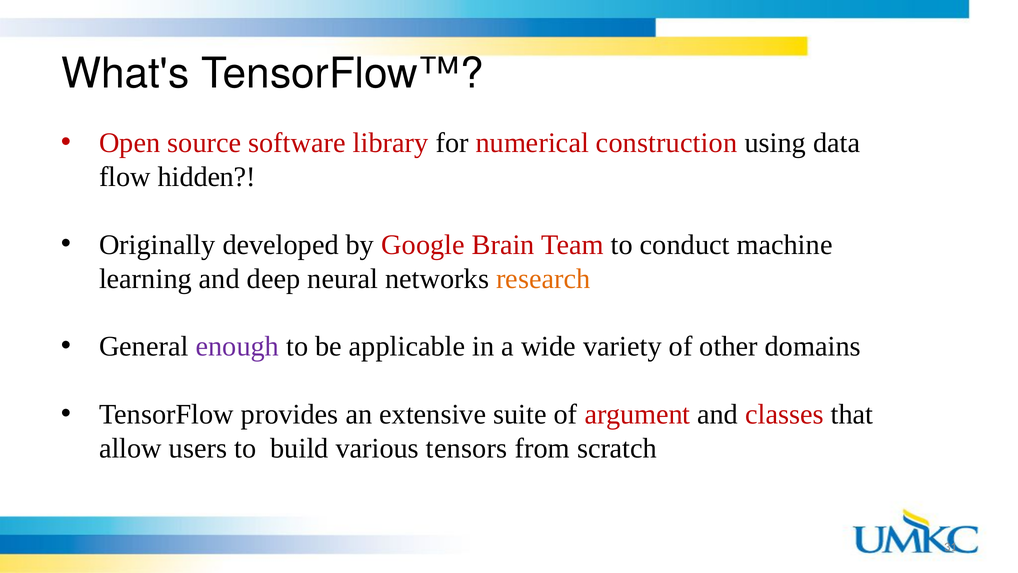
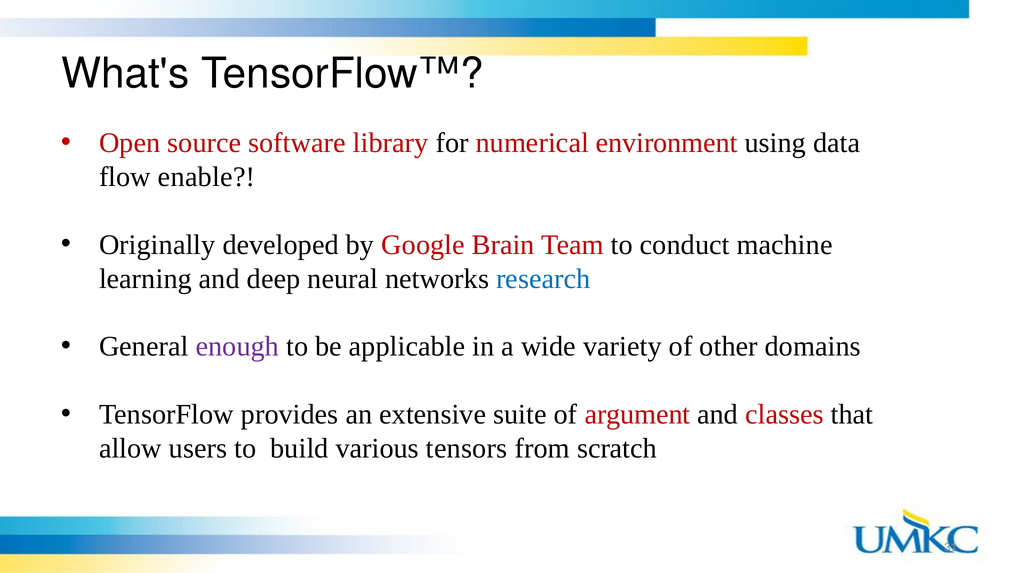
construction: construction -> environment (667, 143)
hidden: hidden -> enable (207, 177)
research colour: orange -> blue (543, 279)
